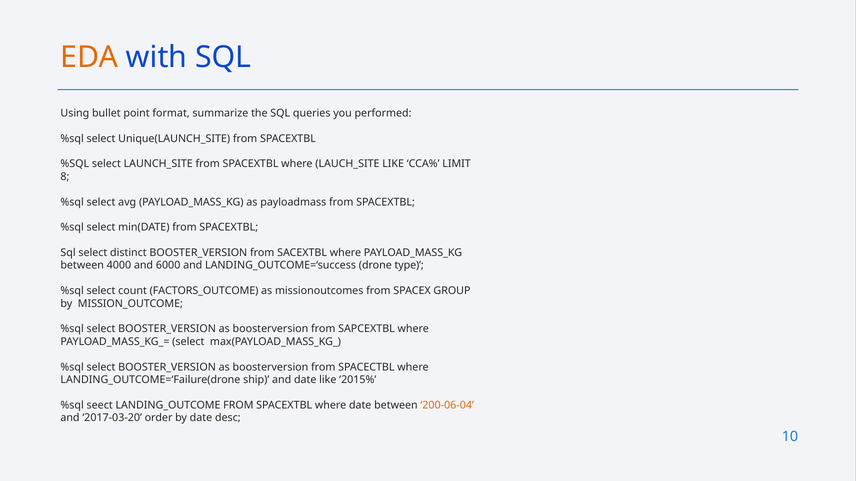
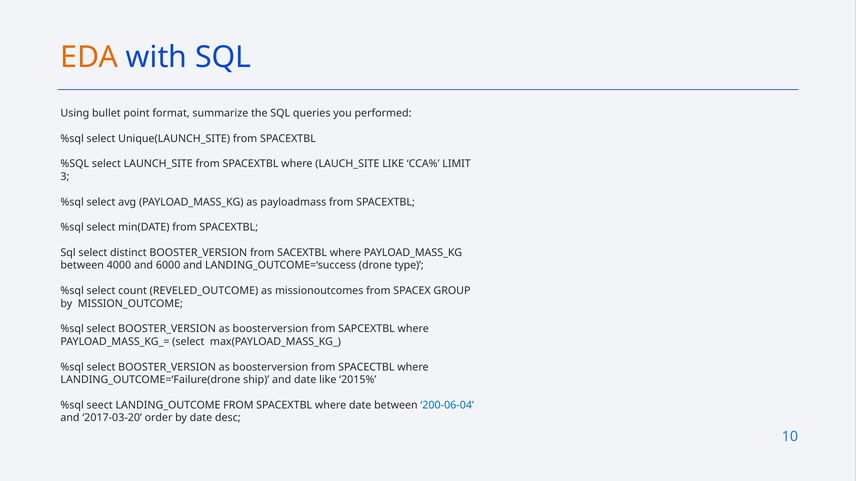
8: 8 -> 3 (65, 177)
FACTORS_OUTCOME: FACTORS_OUTCOME -> REVELED_OUTCOME (204, 291)
200-06-04 colour: orange -> blue (447, 406)
